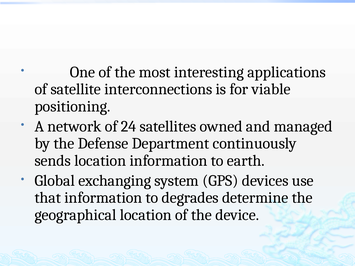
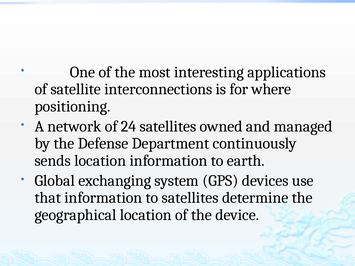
viable: viable -> where (271, 89)
to degrades: degrades -> satellites (190, 198)
